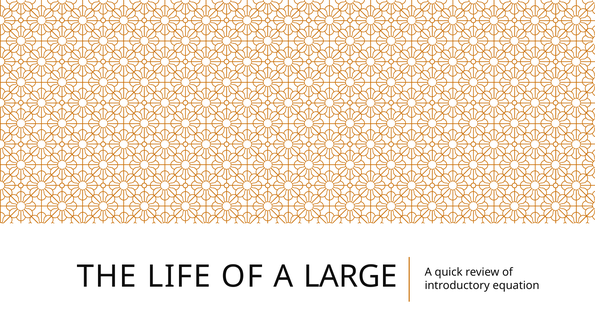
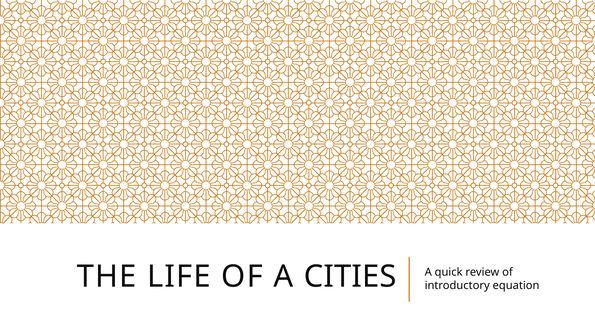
LARGE: LARGE -> CITIES (350, 276)
